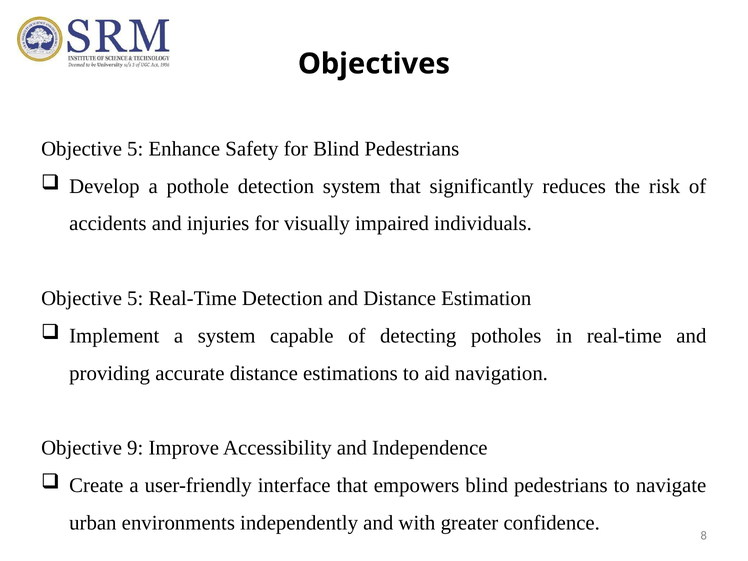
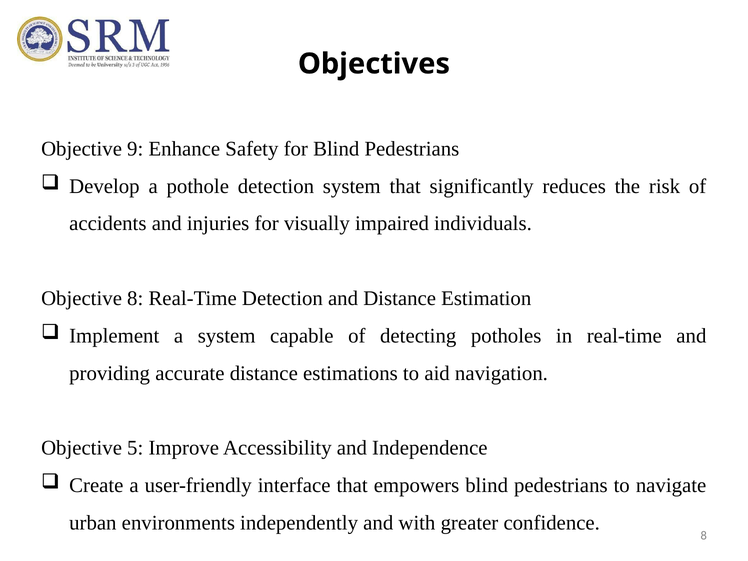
5: 5 -> 9 (135, 149)
5: 5 -> 8 (135, 298)
9: 9 -> 5 (135, 448)
